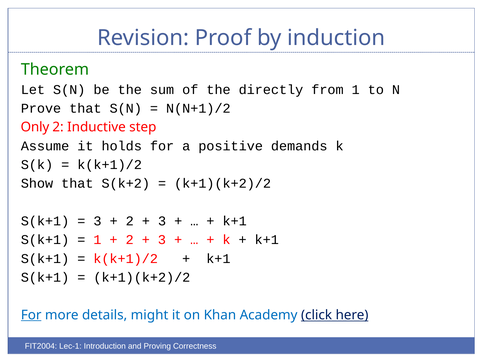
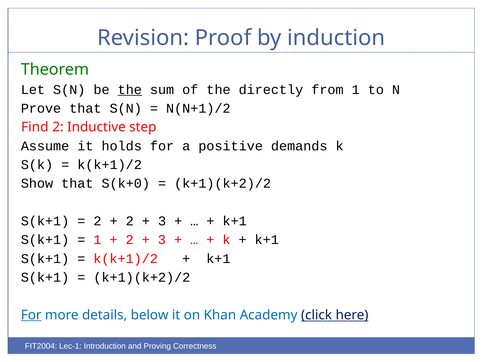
the underline: none -> present (130, 90)
Only: Only -> Find (35, 127)
S(k+2: S(k+2 -> S(k+0 (126, 184)
3: 3 -> 2 (97, 221)
might: might -> below (150, 315)
